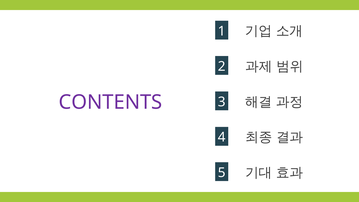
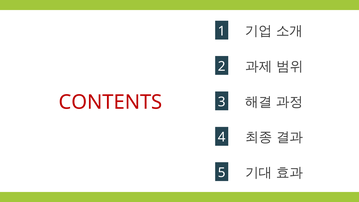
CONTENTS colour: purple -> red (111, 102)
